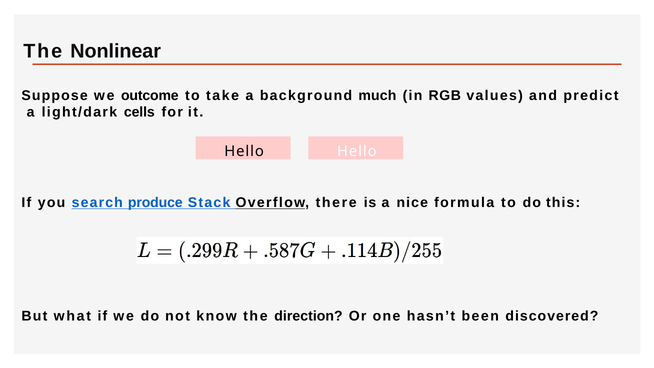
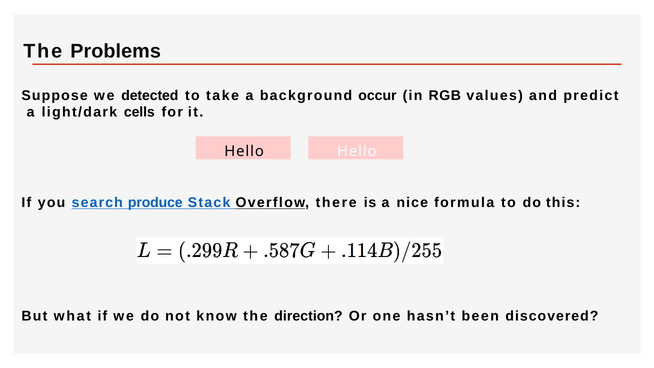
Nonlinear: Nonlinear -> Problems (116, 51)
outcome: outcome -> detected (150, 96)
much: much -> occur (377, 96)
